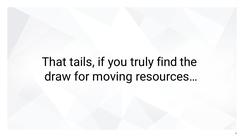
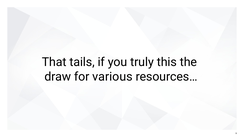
find: find -> this (167, 62)
moving: moving -> various (112, 77)
